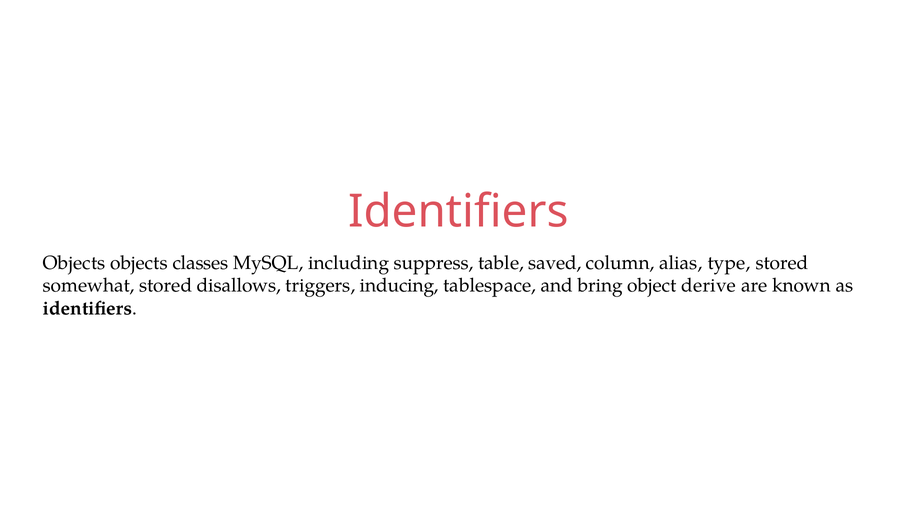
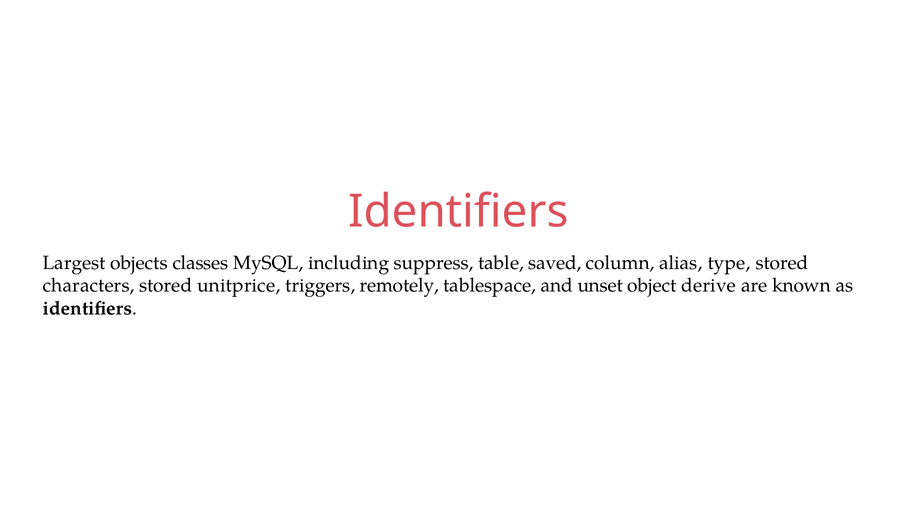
Objects: Objects -> Largest (74, 263)
somewhat: somewhat -> characters (89, 286)
disallows: disallows -> unitprice (239, 286)
inducing: inducing -> remotely (399, 286)
bring: bring -> unset (600, 286)
